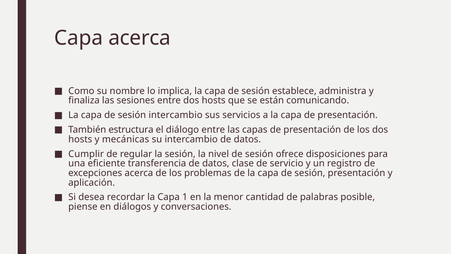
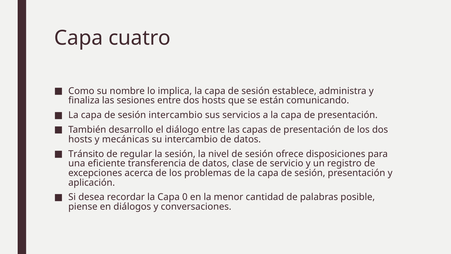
Capa acerca: acerca -> cuatro (140, 38)
estructura: estructura -> desarrollo (131, 130)
Cumplir: Cumplir -> Tránsito (86, 154)
1: 1 -> 0 (185, 197)
